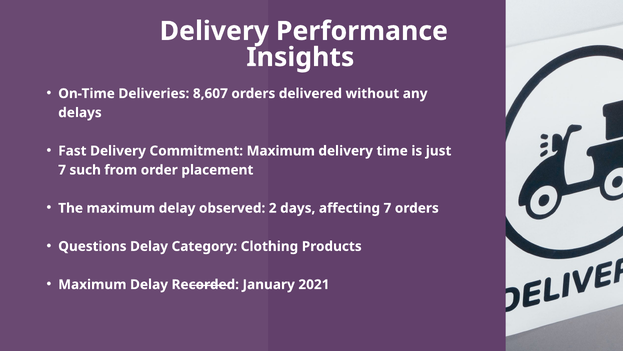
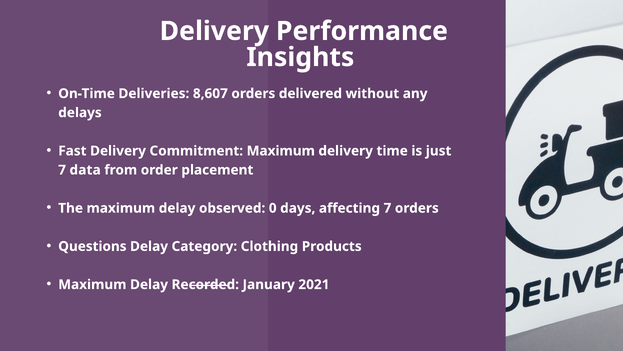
such: such -> data (85, 170)
2: 2 -> 0 (273, 208)
